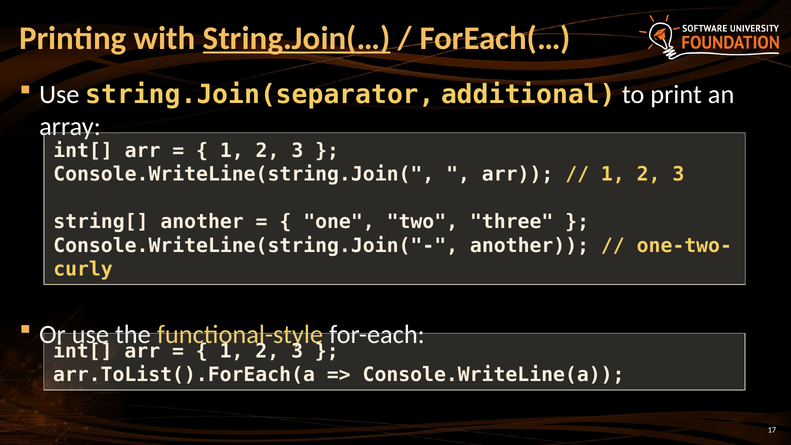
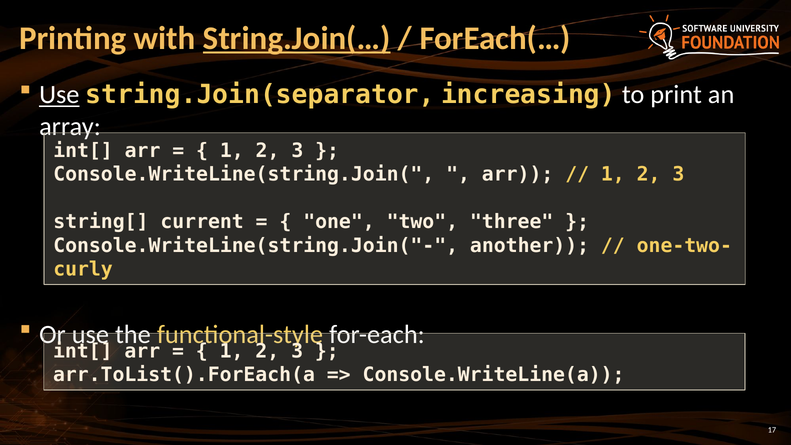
Use underline: none -> present (59, 95)
additional: additional -> increasing (528, 95)
string[ another: another -> current (202, 222)
